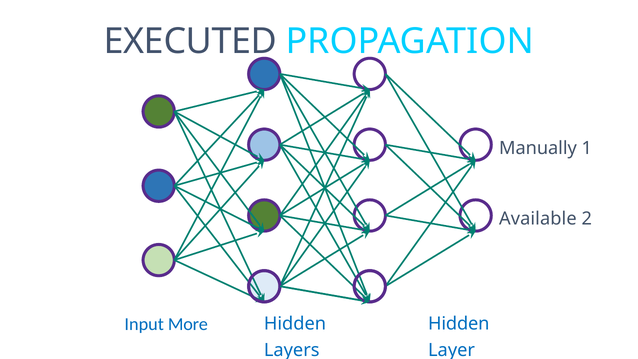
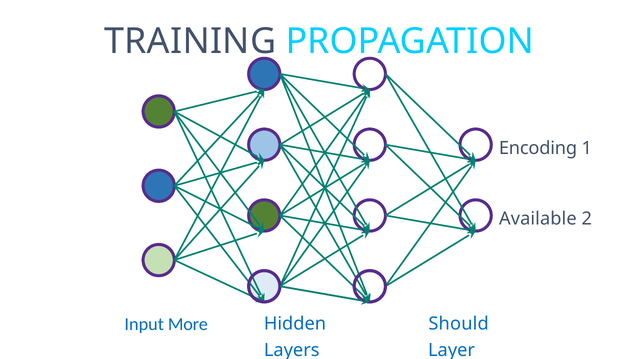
EXECUTED: EXECUTED -> TRAINING (190, 42)
Manually: Manually -> Encoding (538, 148)
Hidden: Hidden -> Should (459, 324)
